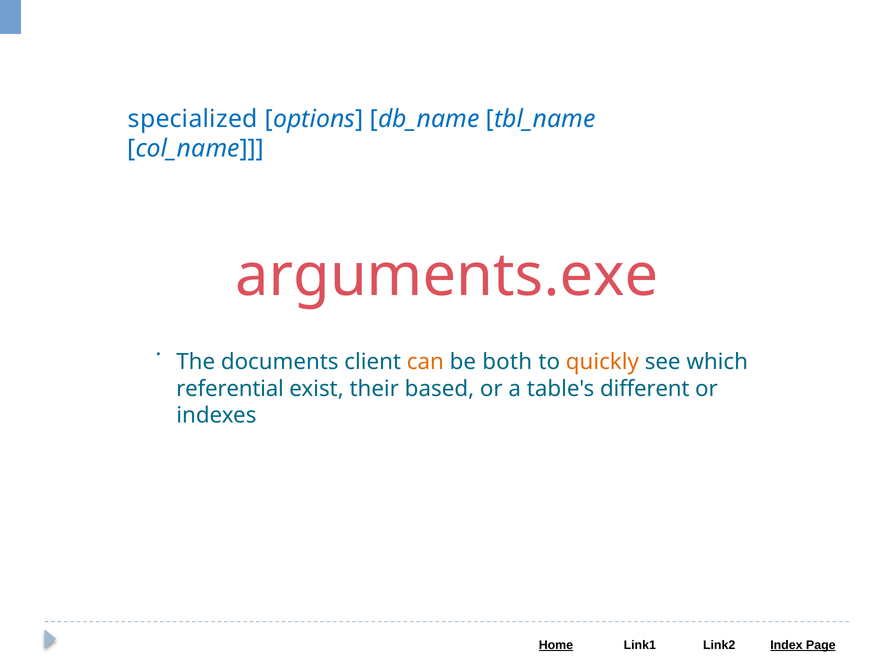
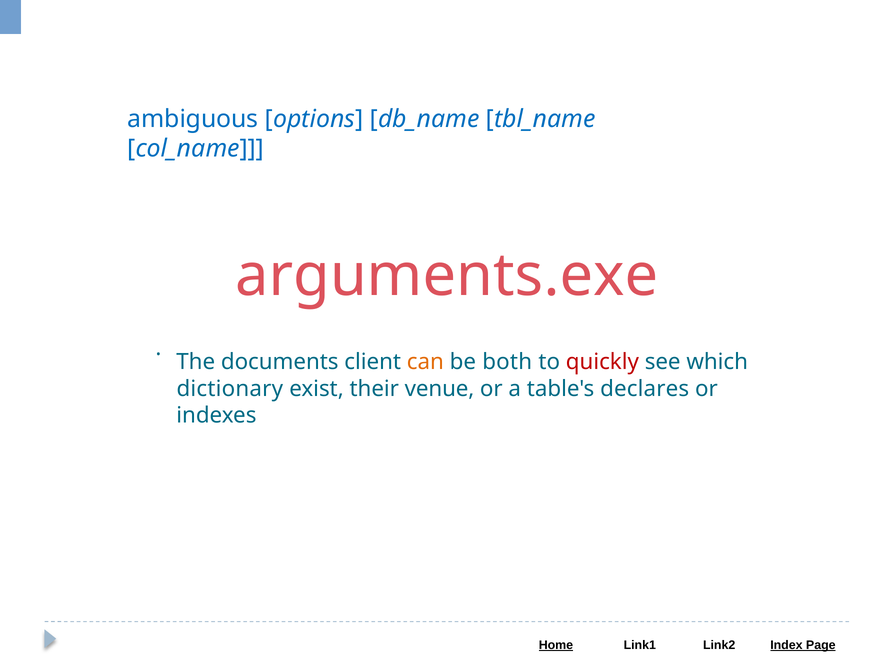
specialized: specialized -> ambiguous (193, 119)
quickly colour: orange -> red (602, 362)
referential: referential -> dictionary (230, 388)
based: based -> venue (440, 388)
different: different -> declares (645, 388)
